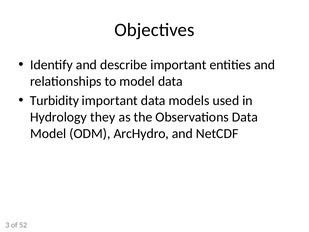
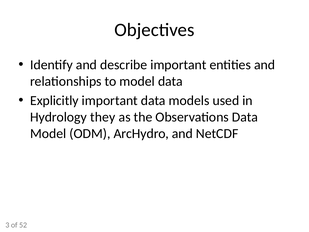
Turbidity: Turbidity -> Explicitly (54, 101)
